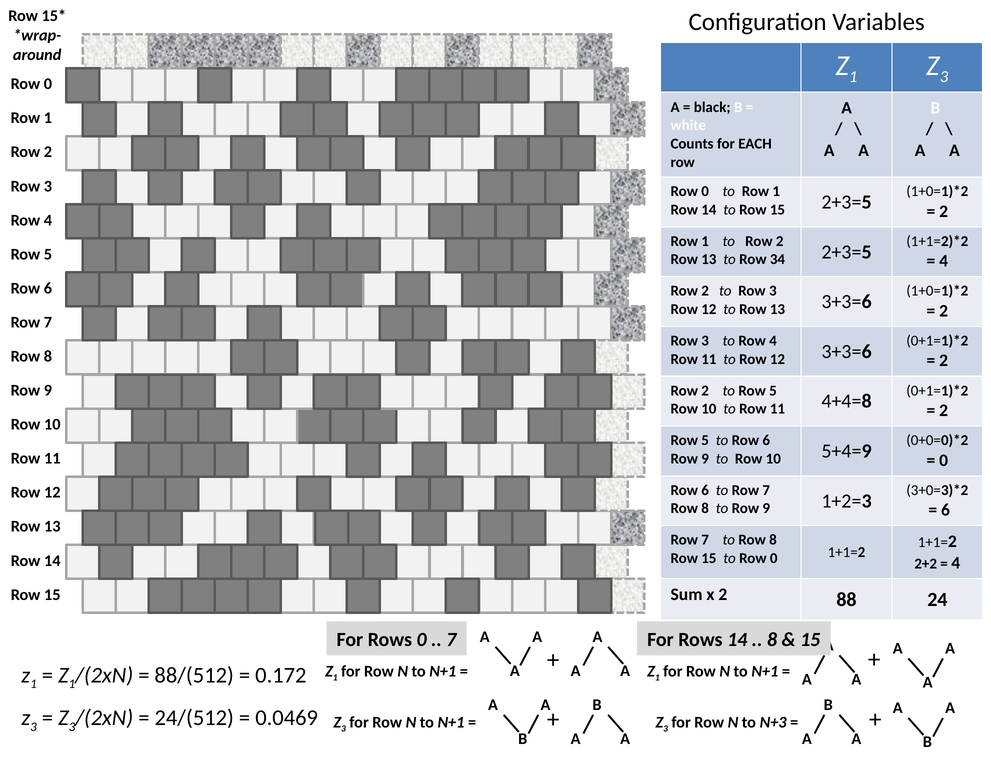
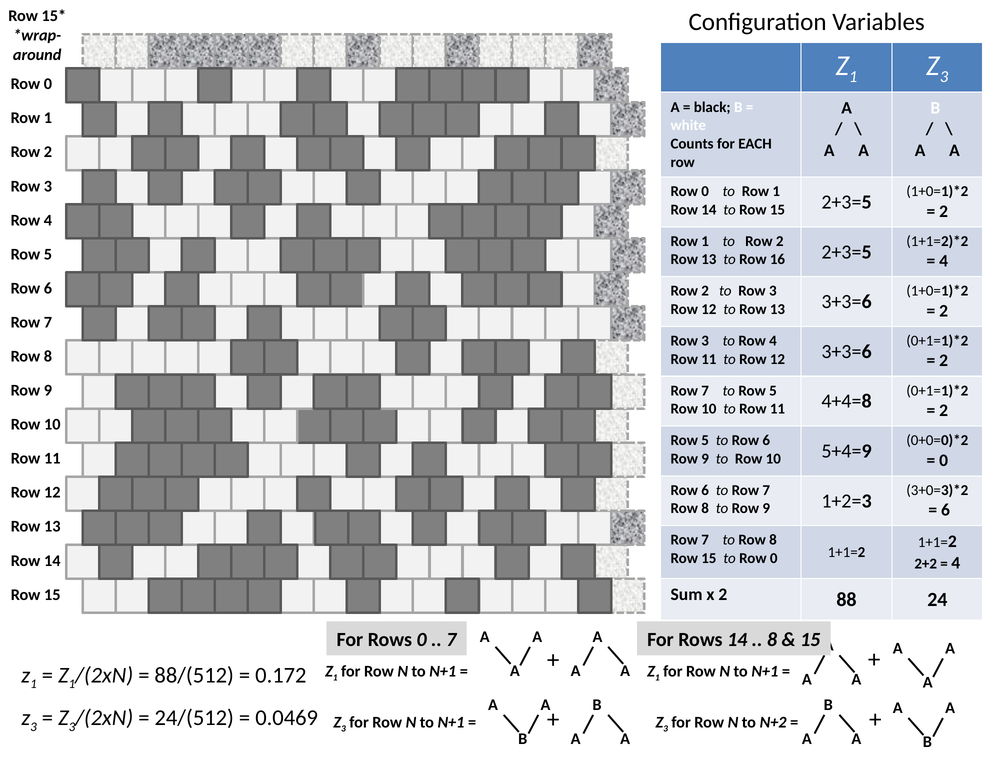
34: 34 -> 16 (778, 259)
2: 2 -> 7 (705, 390)
N+3: N+3 -> N+2 (773, 722)
